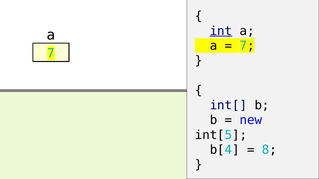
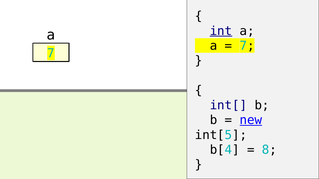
new underline: none -> present (251, 120)
